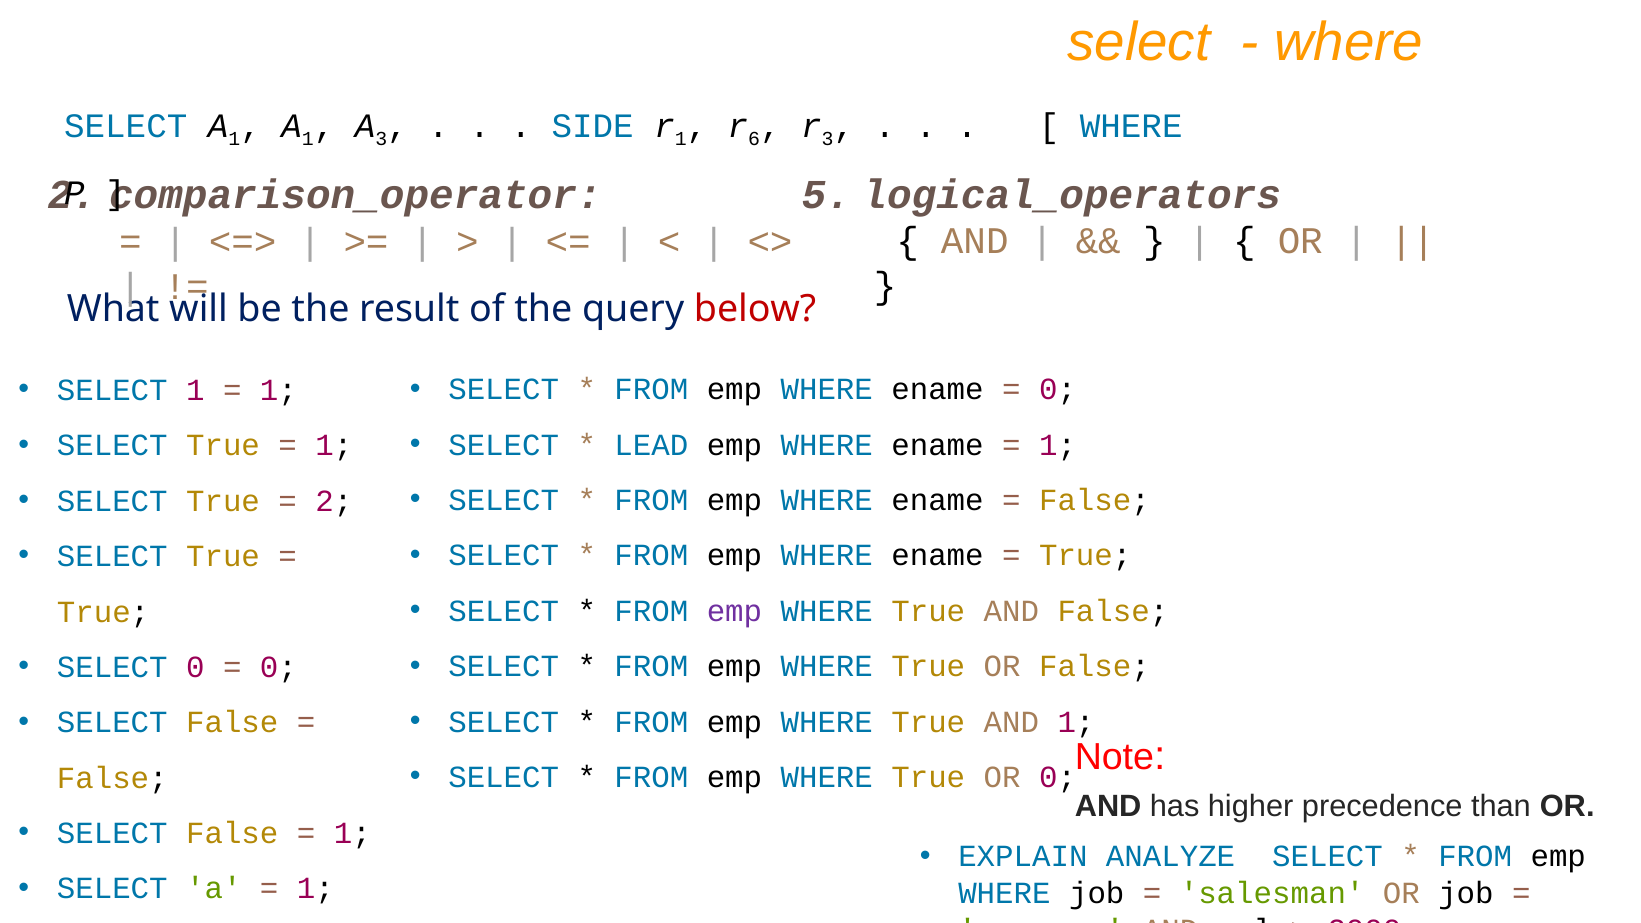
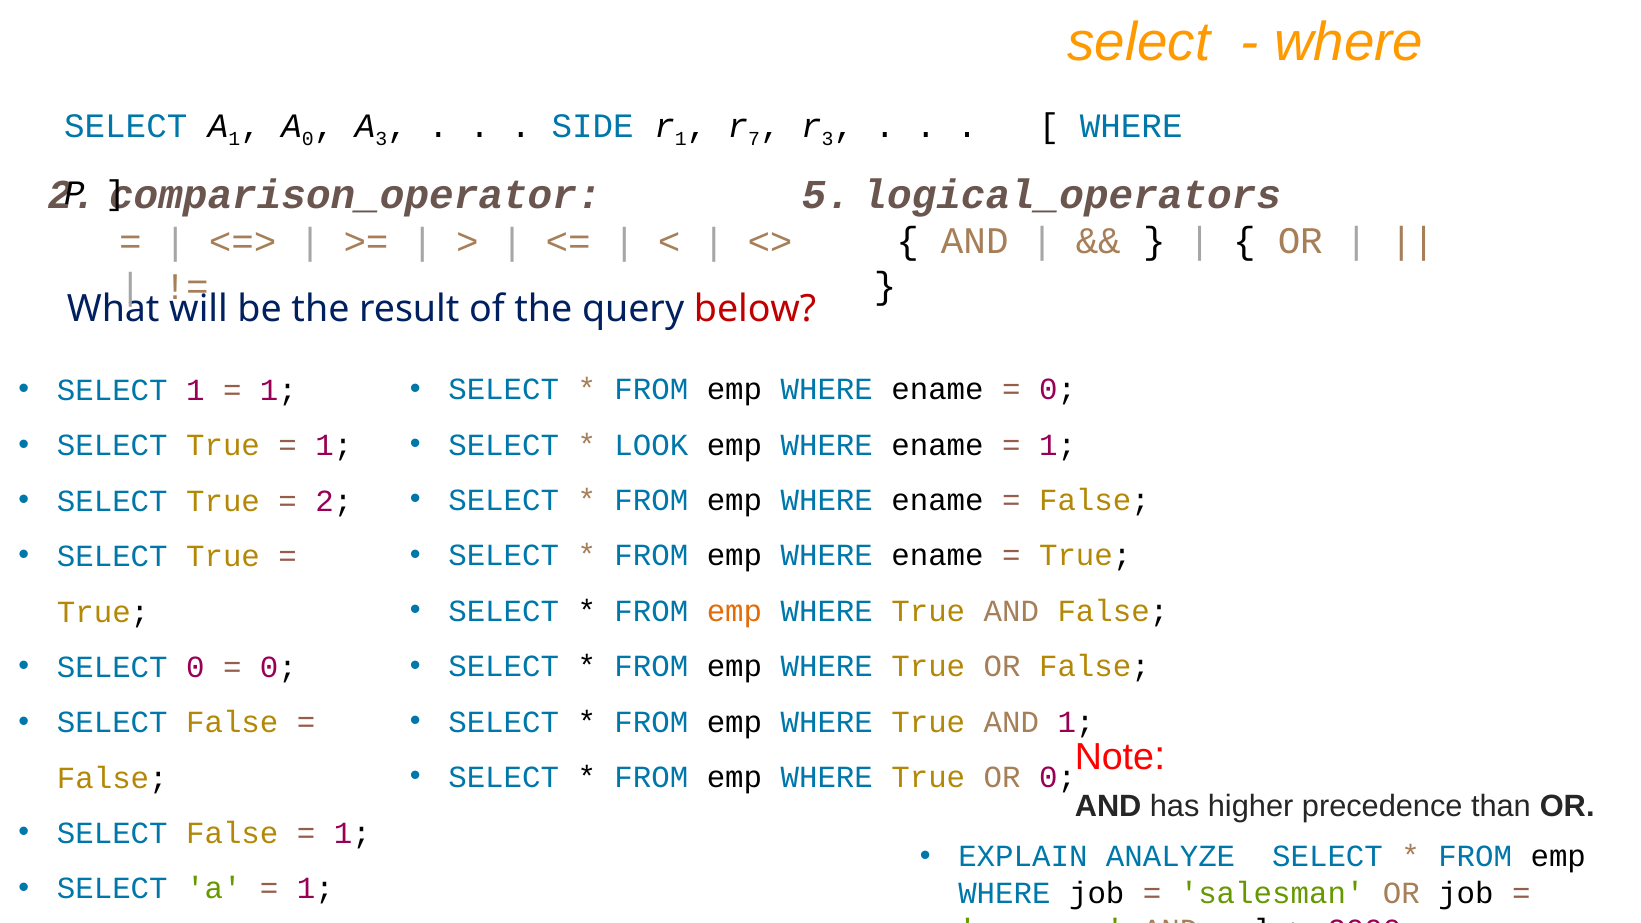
1: 1 -> 0 (308, 139)
6: 6 -> 7 (754, 139)
LEAD: LEAD -> LOOK (651, 445)
emp colour: purple -> orange (734, 611)
